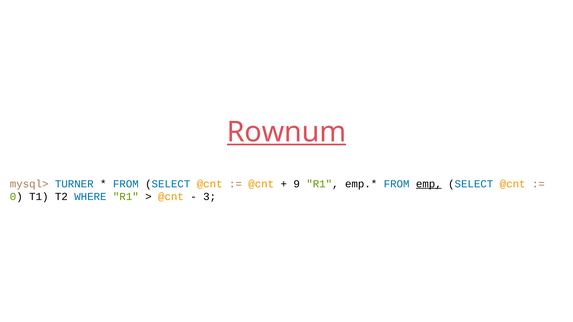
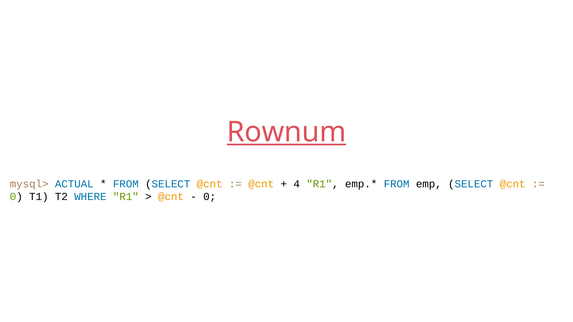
TURNER: TURNER -> ACTUAL (74, 184)
9: 9 -> 4 (297, 184)
emp underline: present -> none (429, 184)
3: 3 -> 0 (210, 197)
